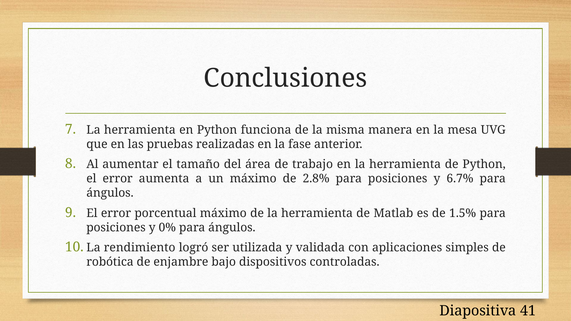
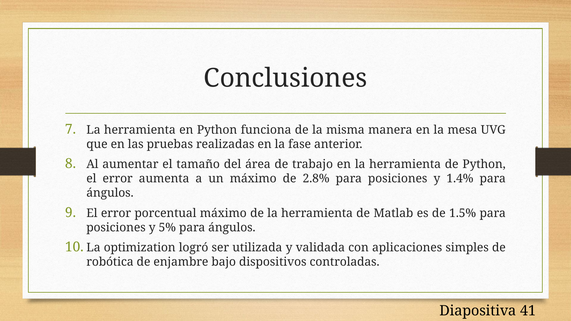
6.7%: 6.7% -> 1.4% (460, 179)
0%: 0% -> 5% (167, 228)
rendimiento: rendimiento -> optimization (140, 248)
